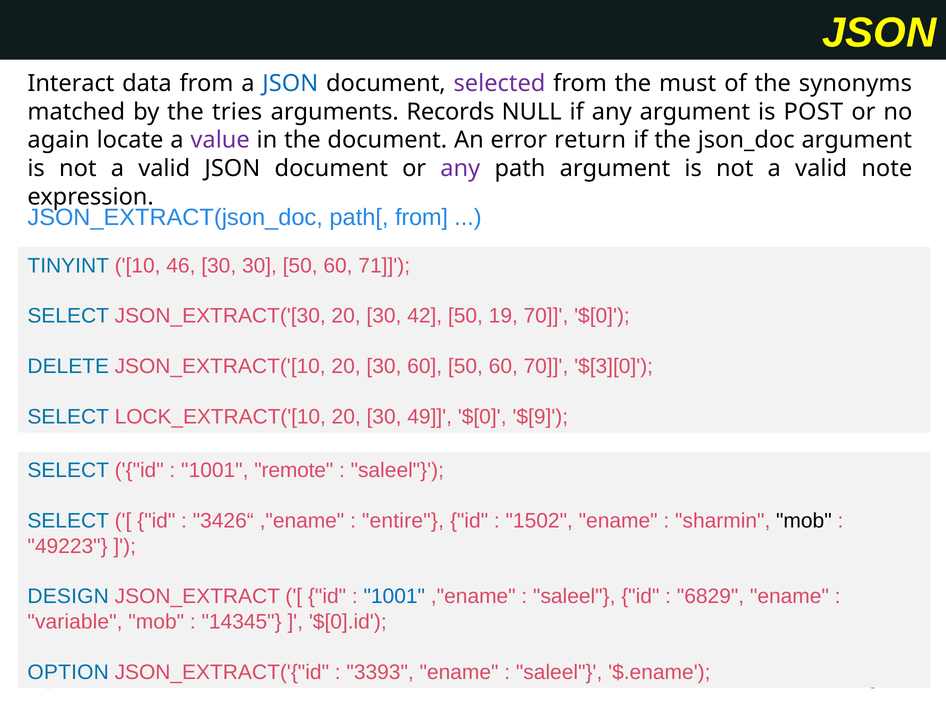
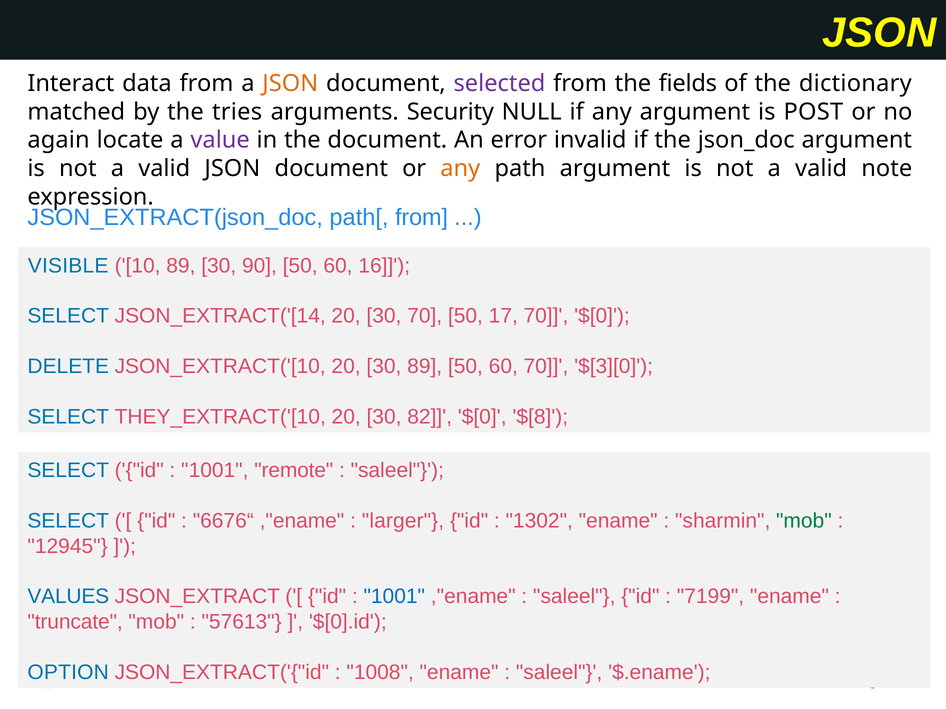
JSON colour: blue -> orange (290, 84)
must: must -> fields (688, 84)
synonyms: synonyms -> dictionary (855, 84)
Records: Records -> Security (450, 112)
return: return -> invalid (590, 140)
any colour: purple -> orange (460, 169)
TINYINT: TINYINT -> VISIBLE (68, 266)
10 46: 46 -> 89 (181, 266)
30 30: 30 -> 90 (259, 266)
71: 71 -> 16 (384, 266)
JSON_EXTRACT('[30: JSON_EXTRACT('[30 -> JSON_EXTRACT('[14 (220, 316)
30 42: 42 -> 70 (425, 316)
19: 19 -> 17 (503, 316)
30 60: 60 -> 89 (425, 367)
LOCK_EXTRACT('[10: LOCK_EXTRACT('[10 -> THEY_EXTRACT('[10 (220, 417)
49: 49 -> 82 (430, 417)
$[9: $[9 -> $[8 (540, 417)
3426“: 3426“ -> 6676“ (223, 521)
entire: entire -> larger (403, 521)
1502: 1502 -> 1302 (539, 521)
mob colour: black -> green (804, 521)
49223: 49223 -> 12945 (68, 546)
DESIGN: DESIGN -> VALUES (68, 597)
6829: 6829 -> 7199 (711, 597)
variable: variable -> truncate (75, 622)
14345: 14345 -> 57613 (242, 622)
3393: 3393 -> 1008 (380, 673)
